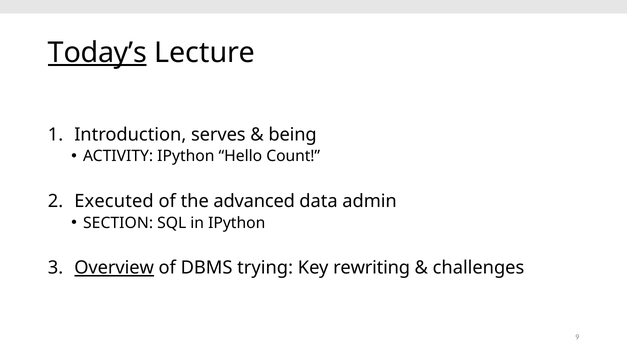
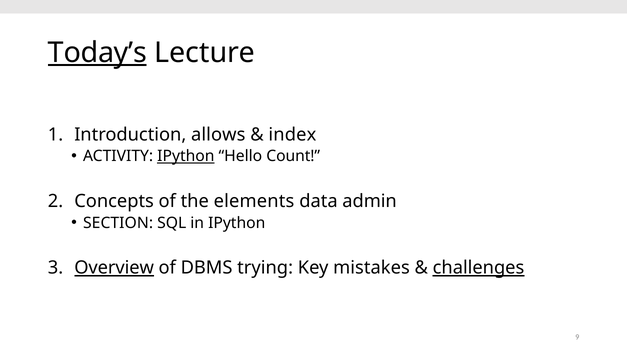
serves: serves -> allows (218, 134)
being: being -> index (292, 134)
IPython underline: none -> present (186, 156)
Executed: Executed -> Concepts (114, 201)
advanced: advanced -> elements (254, 201)
rewriting: rewriting -> mistakes (371, 268)
challenges underline: none -> present (479, 268)
